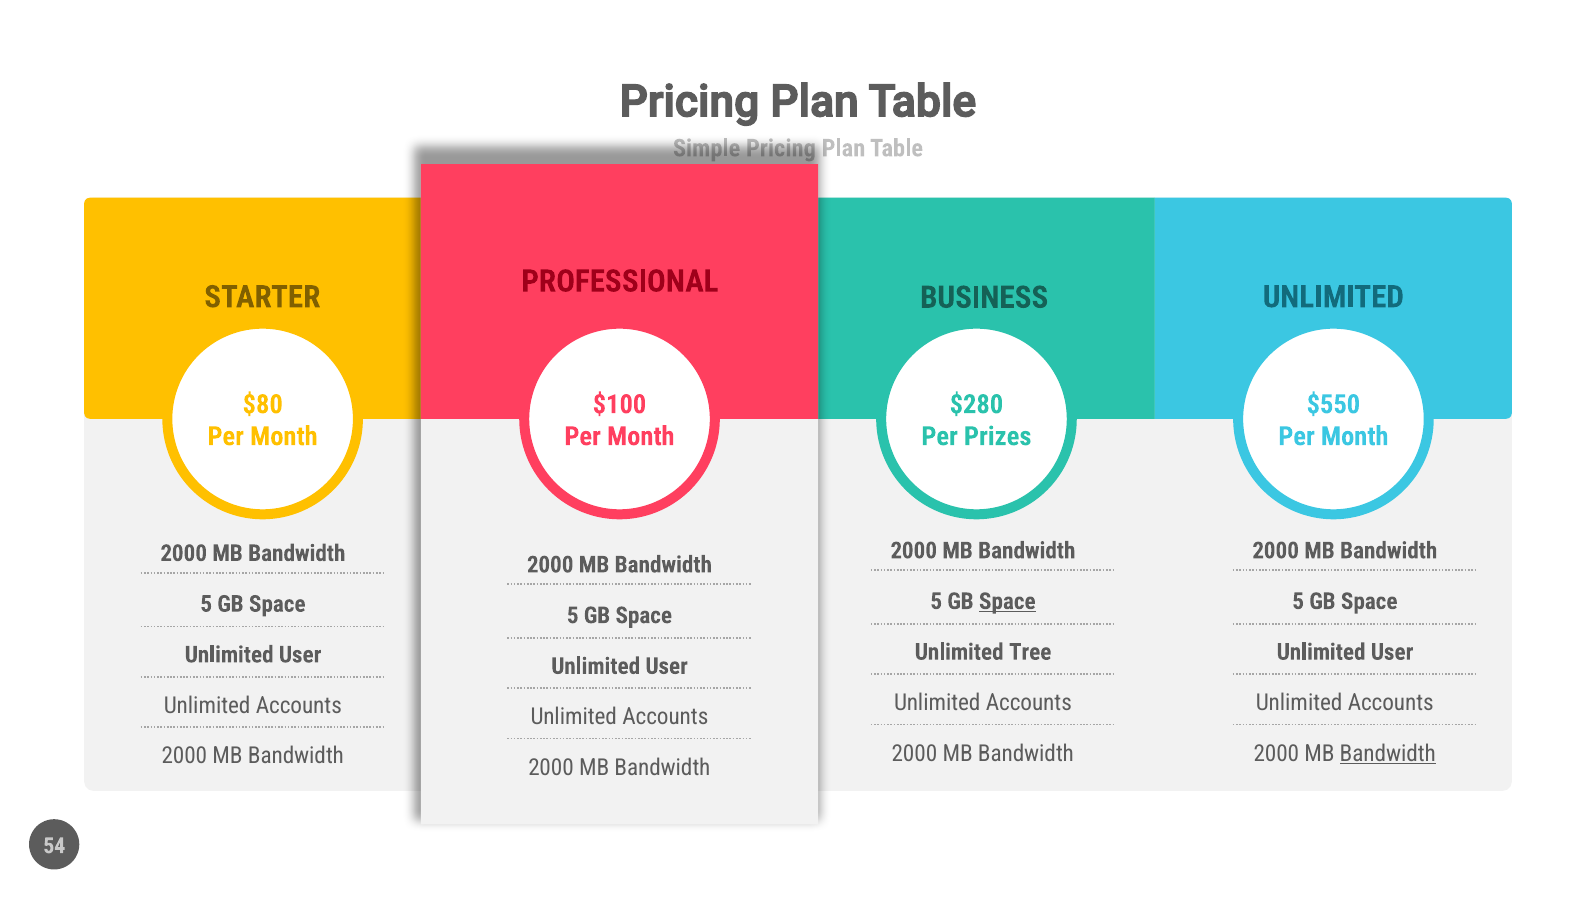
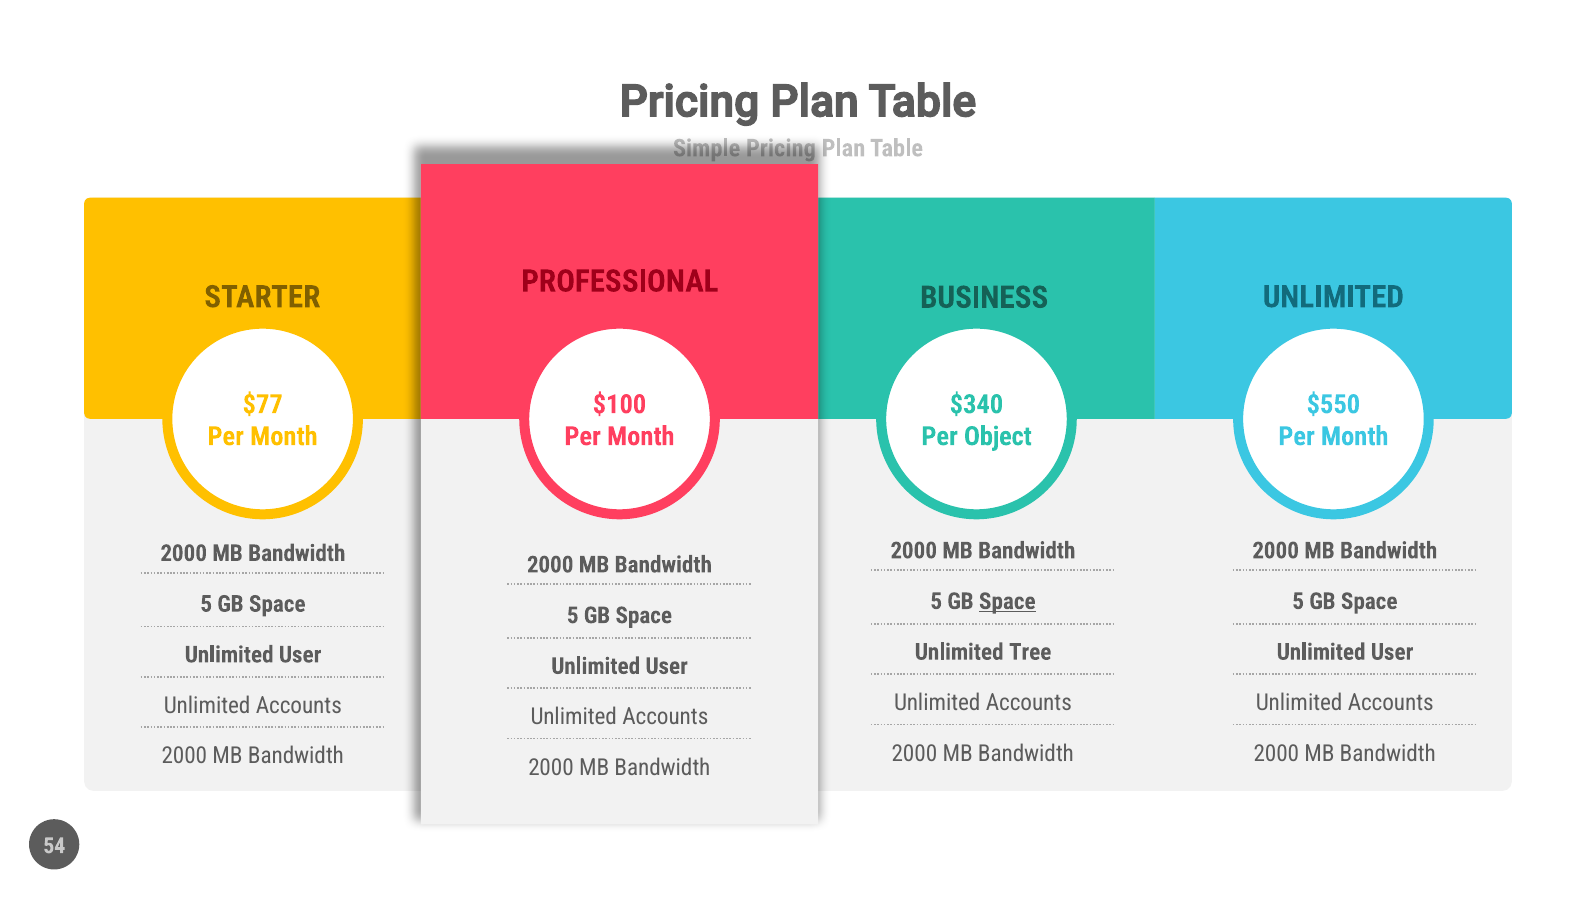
$80: $80 -> $77 (263, 404)
$280: $280 -> $340 (976, 404)
Prizes: Prizes -> Object (998, 436)
Bandwidth underline: present -> none (1388, 753)
